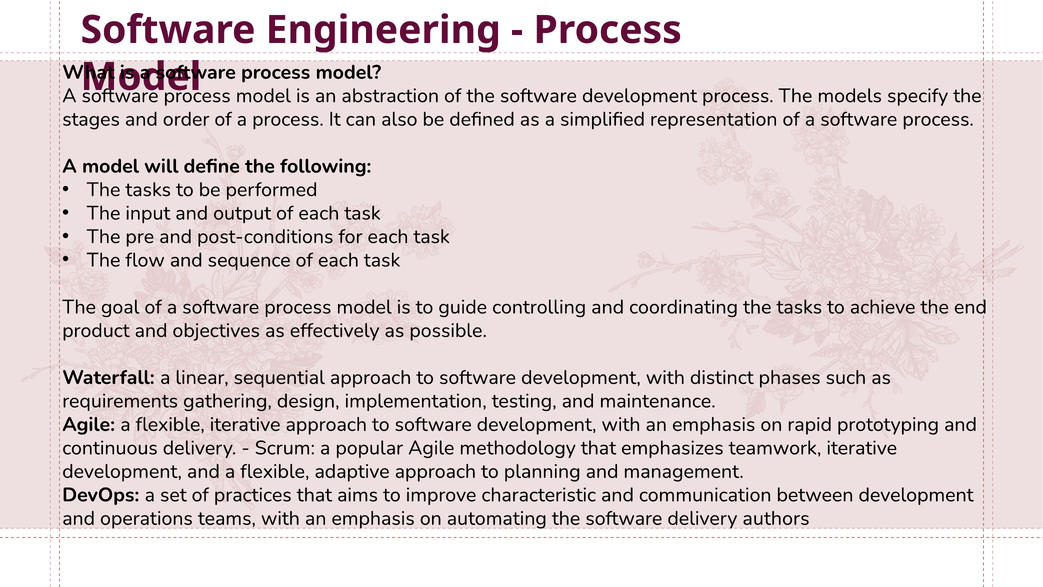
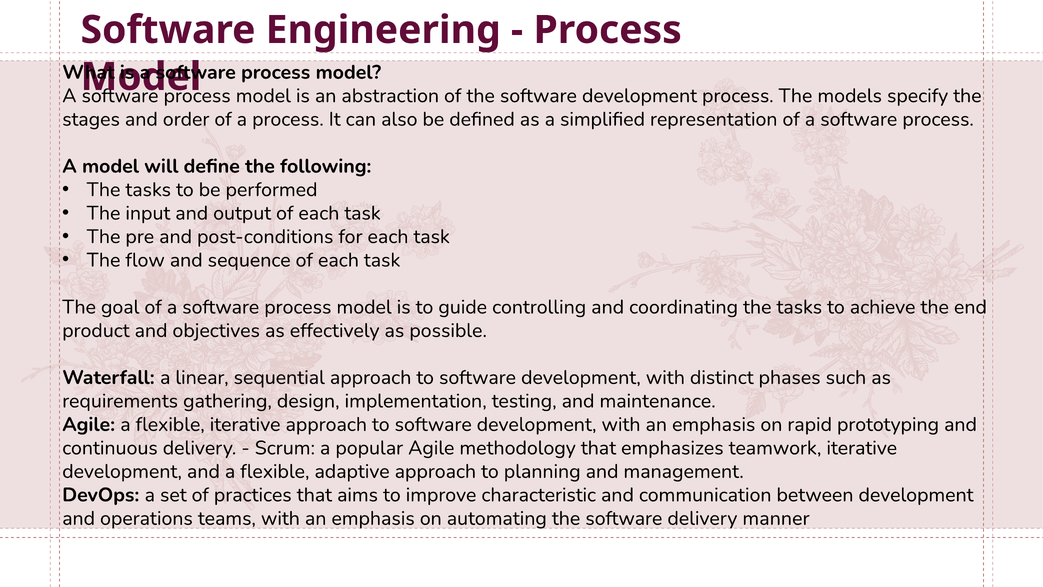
authors: authors -> manner (776, 518)
